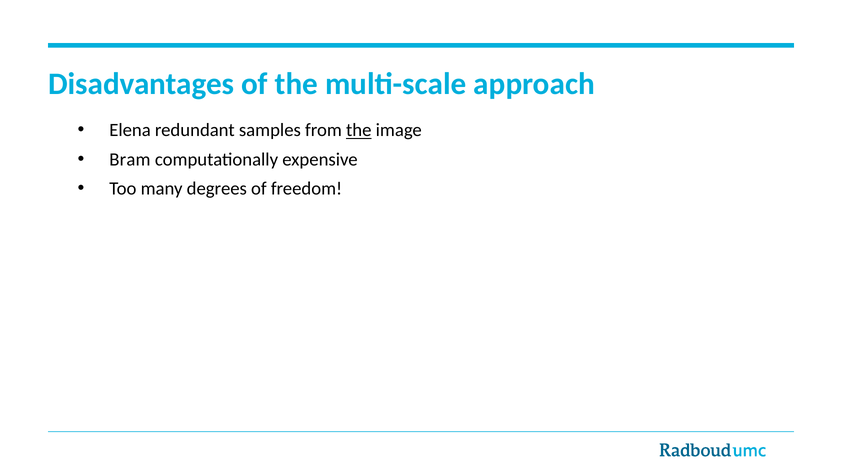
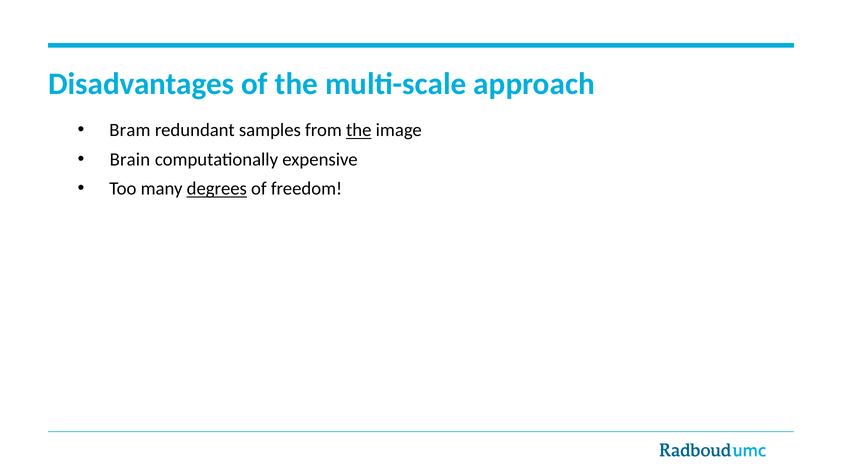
Elena: Elena -> Bram (130, 130)
Bram: Bram -> Brain (130, 159)
degrees underline: none -> present (217, 189)
